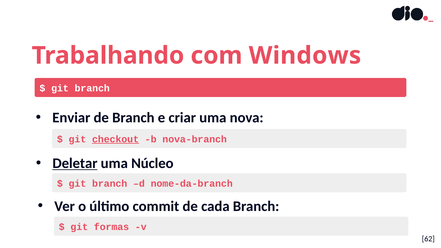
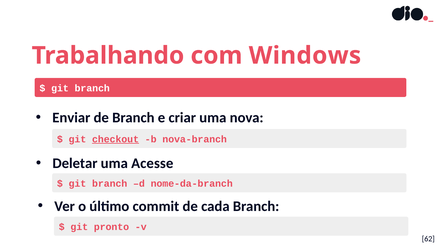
Deletar underline: present -> none (75, 163)
Núcleo: Núcleo -> Acesse (152, 163)
formas: formas -> pronto (111, 227)
